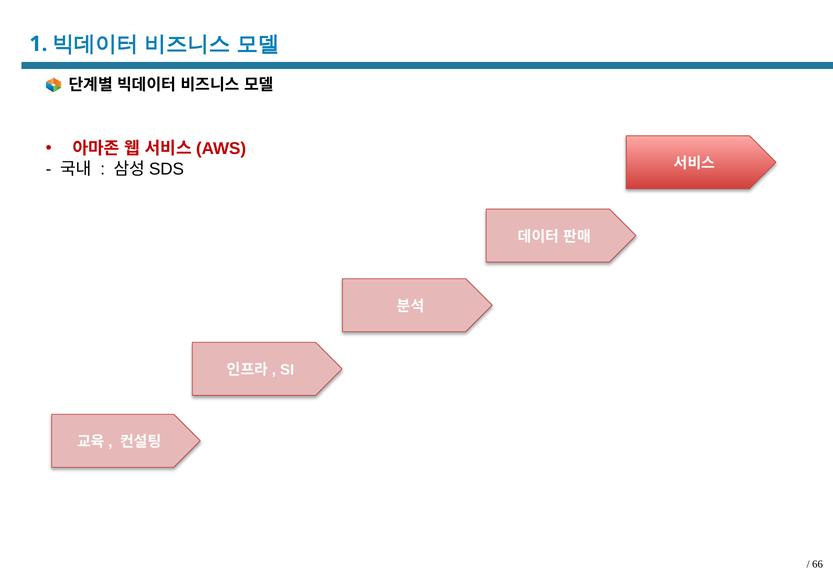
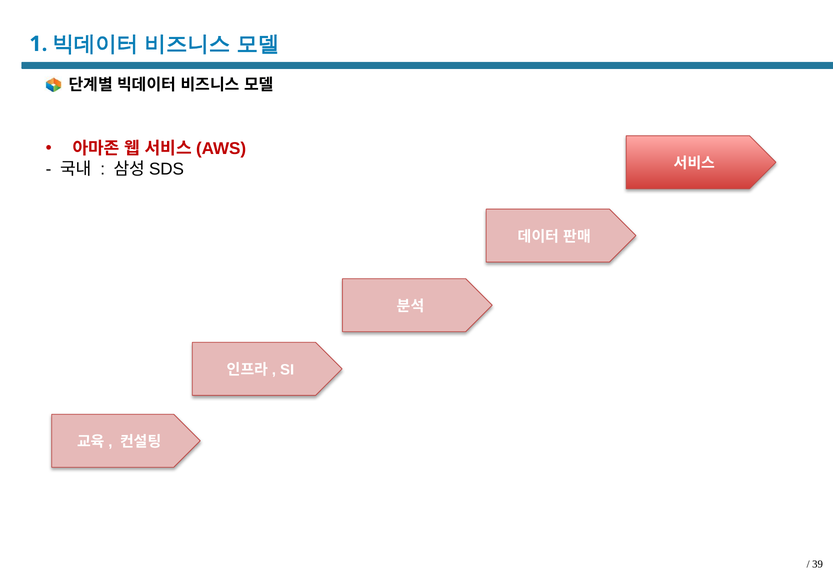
66: 66 -> 39 (818, 564)
